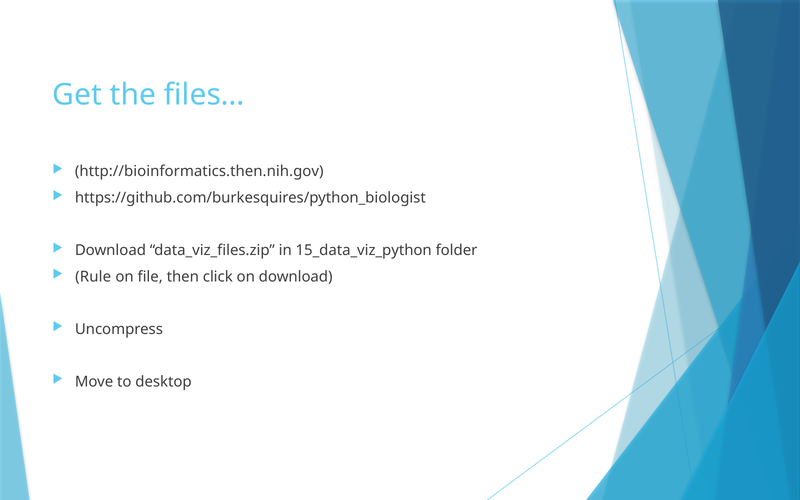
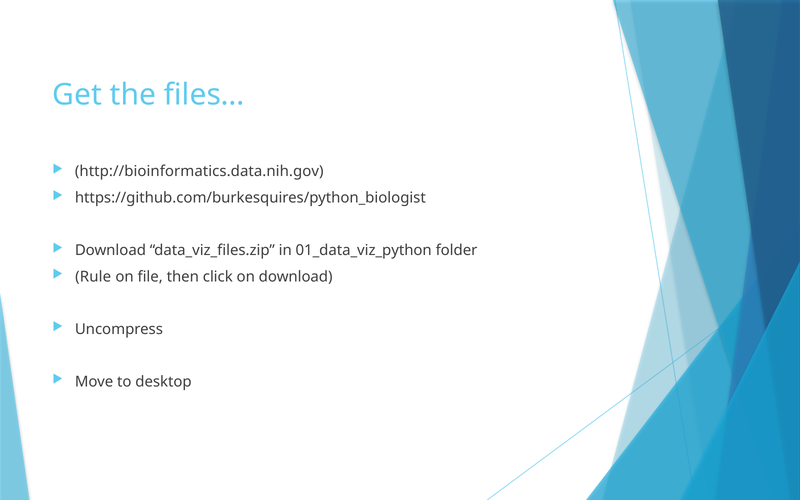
http://bioinformatics.then.nih.gov: http://bioinformatics.then.nih.gov -> http://bioinformatics.data.nih.gov (199, 171)
15_data_viz_python: 15_data_viz_python -> 01_data_viz_python (364, 250)
